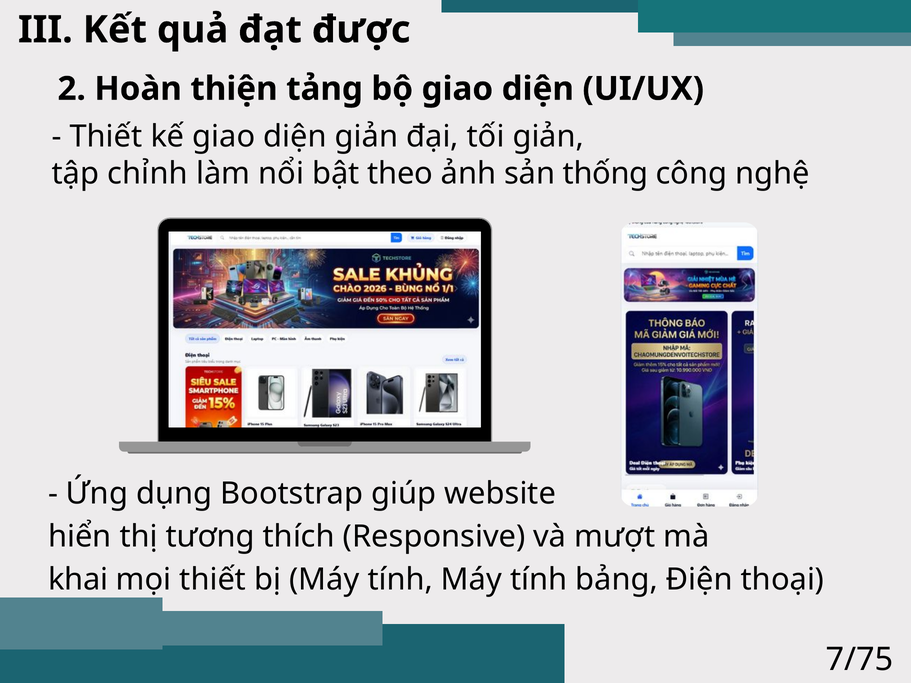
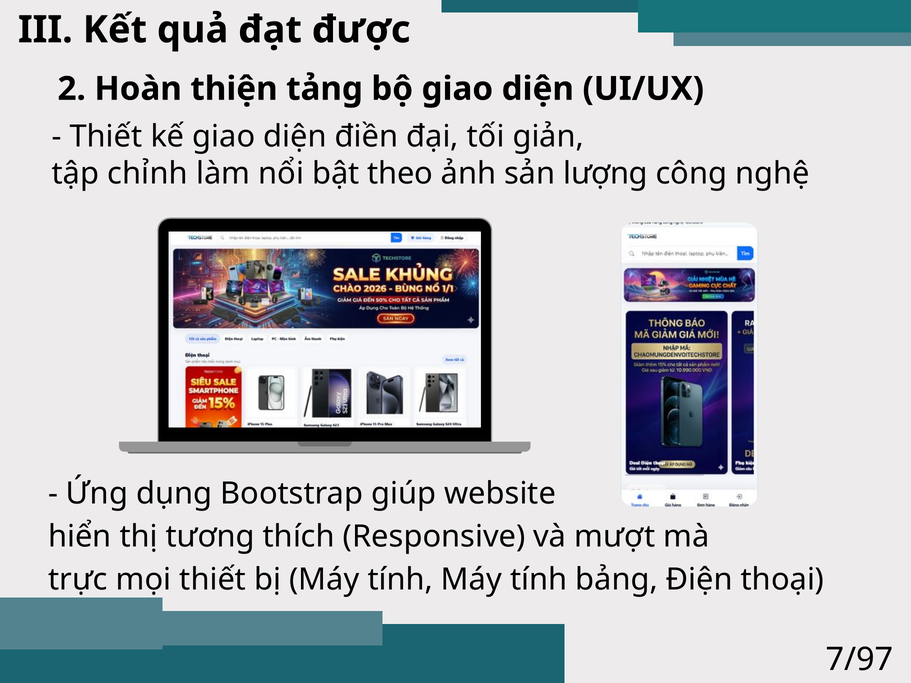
diện giản: giản -> điền (366, 137)
thống: thống -> lượng (606, 174)
khai: khai -> trực (78, 580)
7/75: 7/75 -> 7/97 (859, 660)
